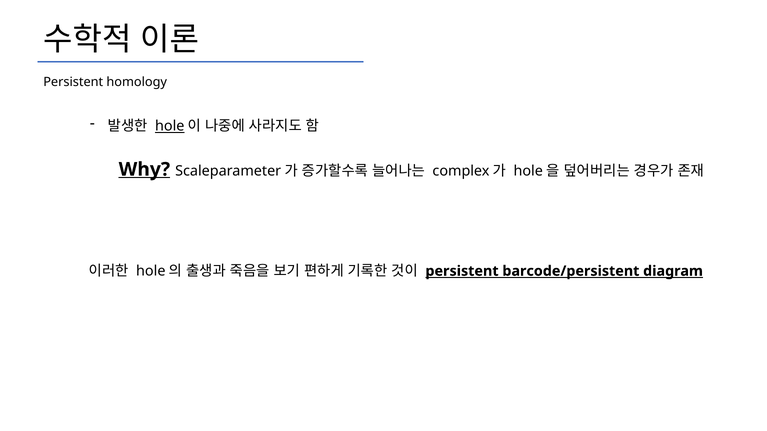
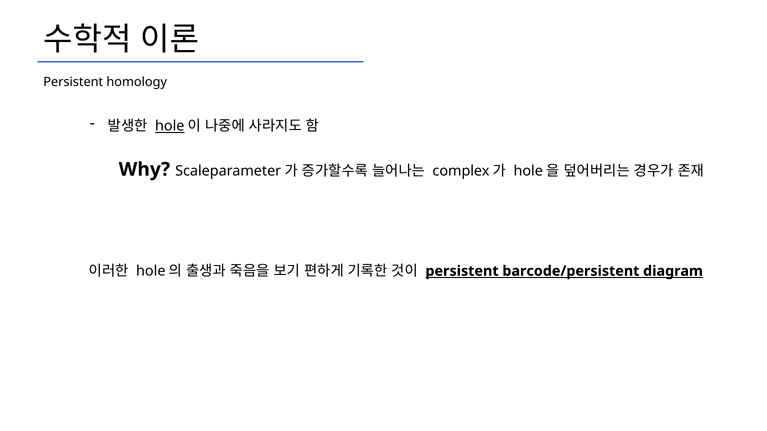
Why underline: present -> none (144, 170)
